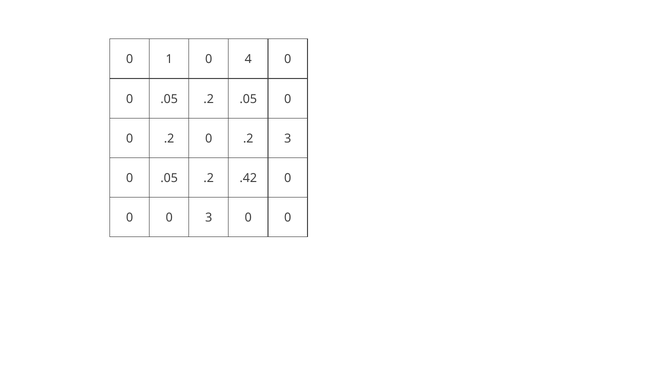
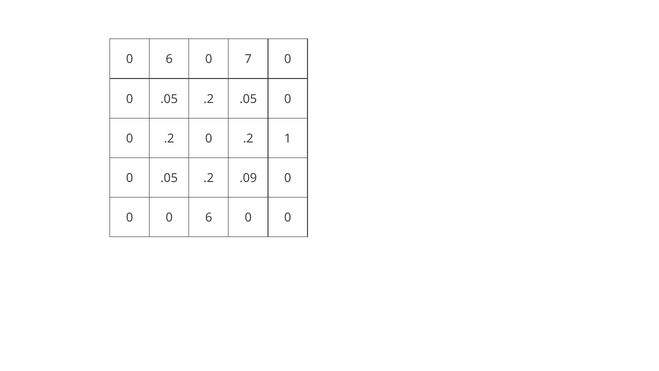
1: 1 -> 6 (169, 59)
4: 4 -> 7 (248, 59)
.2 3: 3 -> 1 (288, 138)
.42: .42 -> .09 (248, 178)
0 0 3: 3 -> 6 (209, 218)
